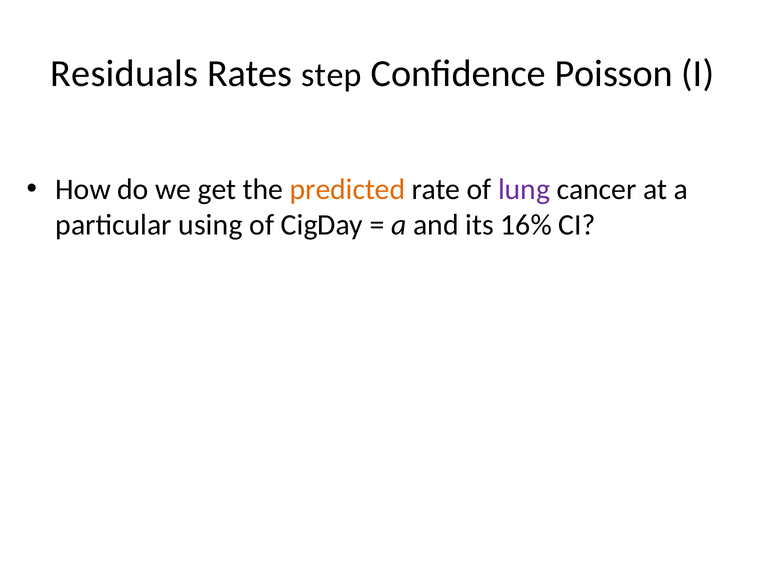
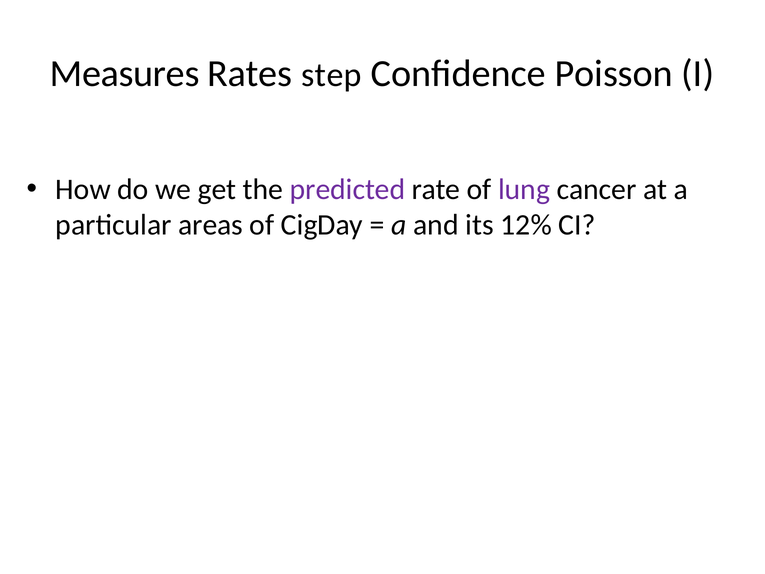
Residuals: Residuals -> Measures (125, 73)
predicted colour: orange -> purple (348, 189)
using: using -> areas (211, 225)
16%: 16% -> 12% (526, 225)
